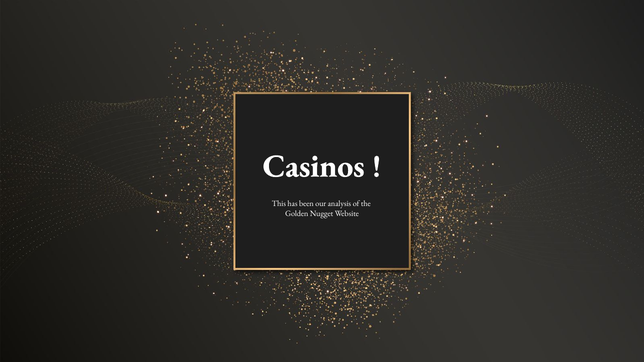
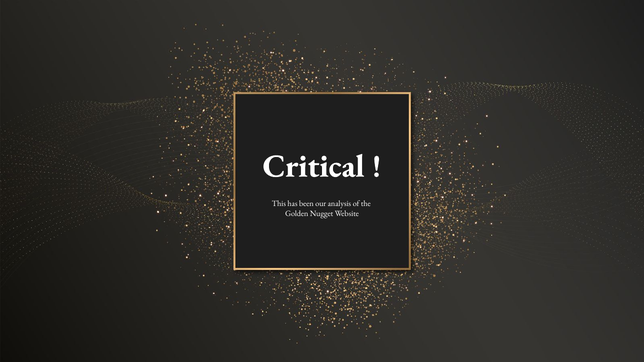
Casinos: Casinos -> Critical (314, 166)
